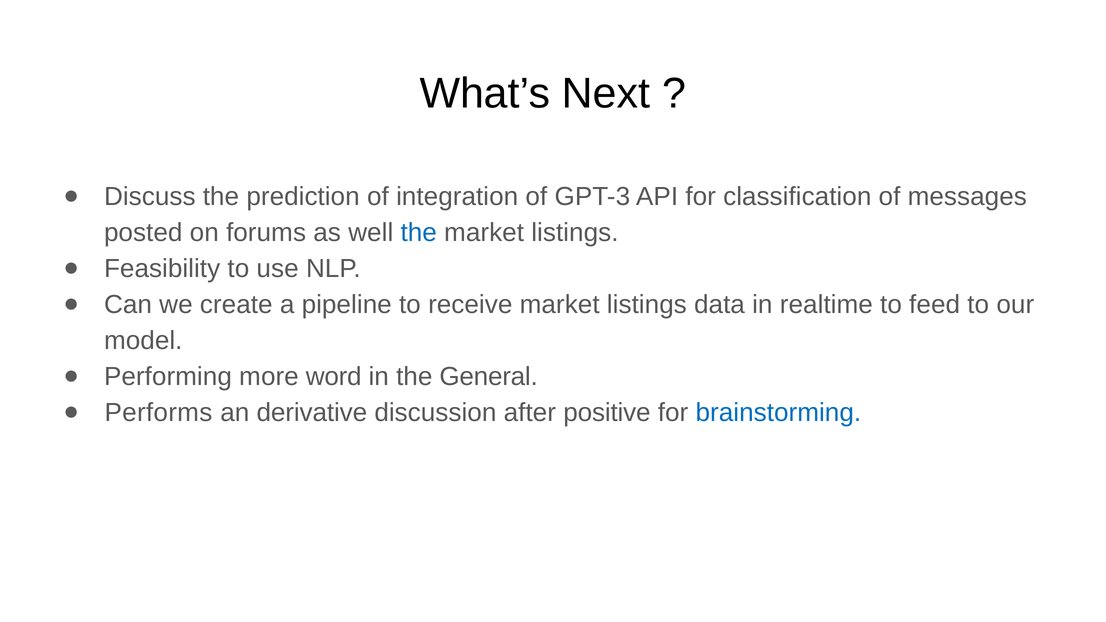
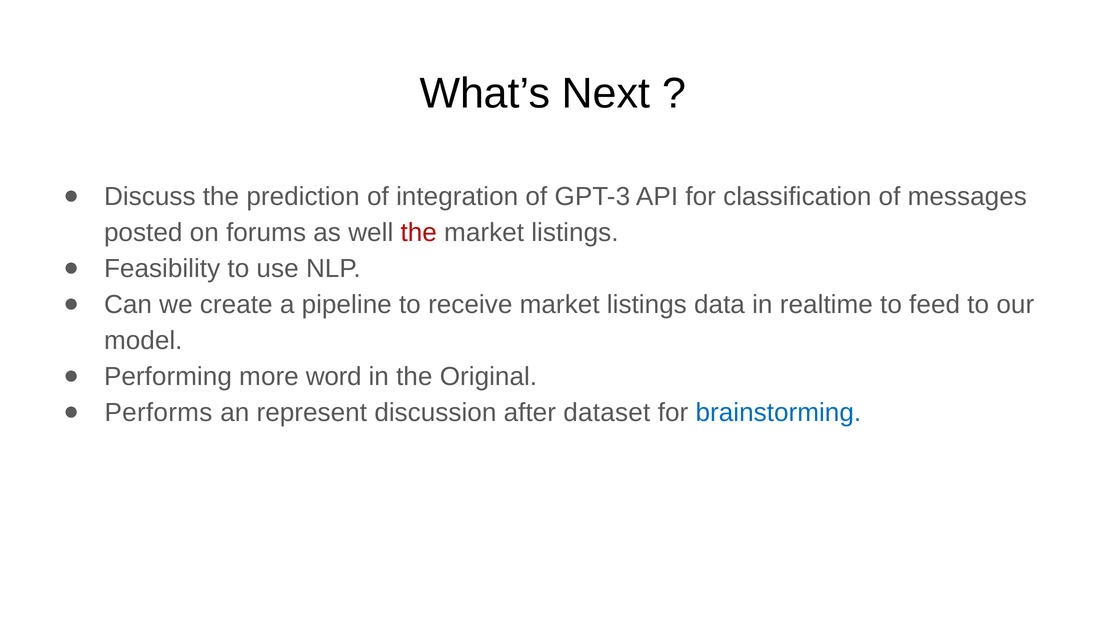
the colour: blue -> red (419, 233)
General: General -> Original (488, 377)
derivative: derivative -> represent (312, 413)
positive: positive -> dataset (607, 413)
